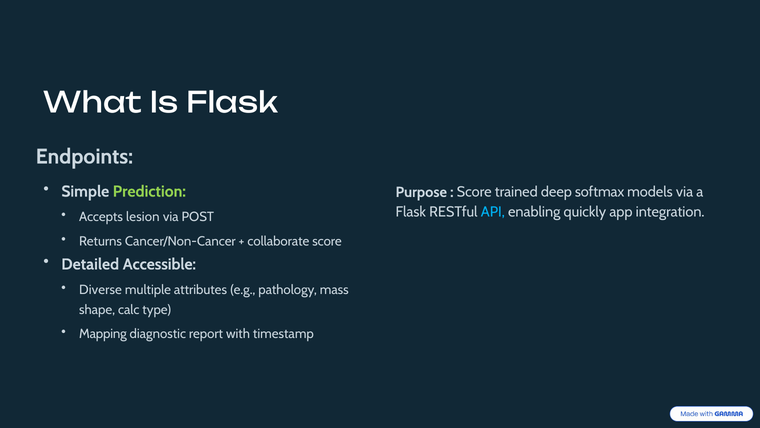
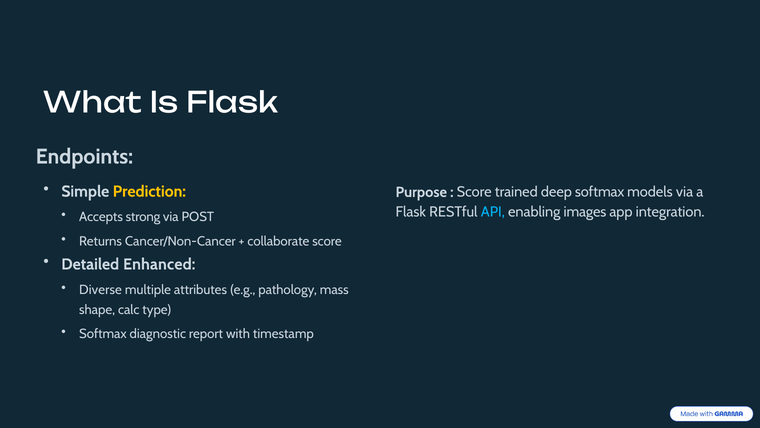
Prediction colour: light green -> yellow (149, 191)
quickly: quickly -> images (585, 212)
lesion: lesion -> strong (143, 217)
Accessible: Accessible -> Enhanced (159, 264)
Mapping: Mapping -> Softmax (103, 334)
